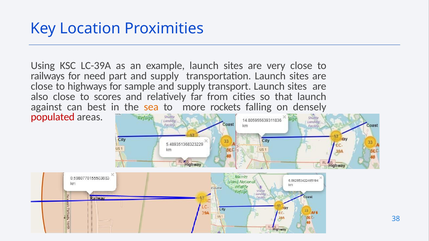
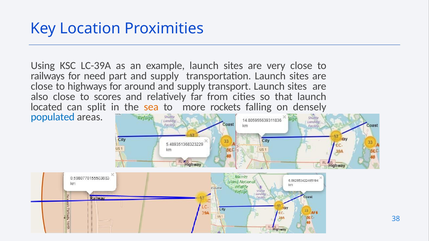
sample: sample -> around (140, 86)
against: against -> located (46, 107)
best: best -> split (97, 107)
populated colour: red -> blue (53, 117)
